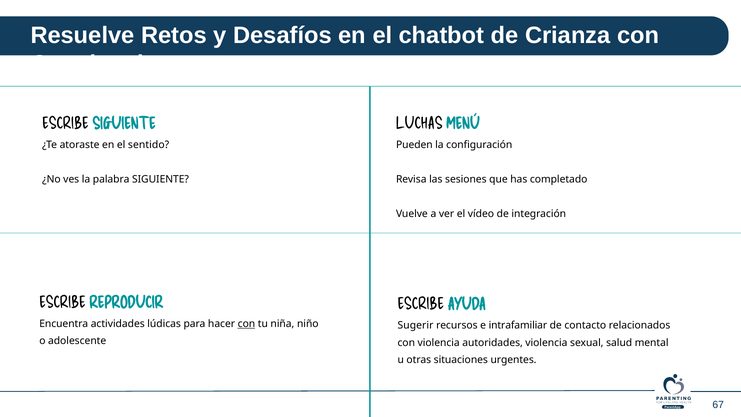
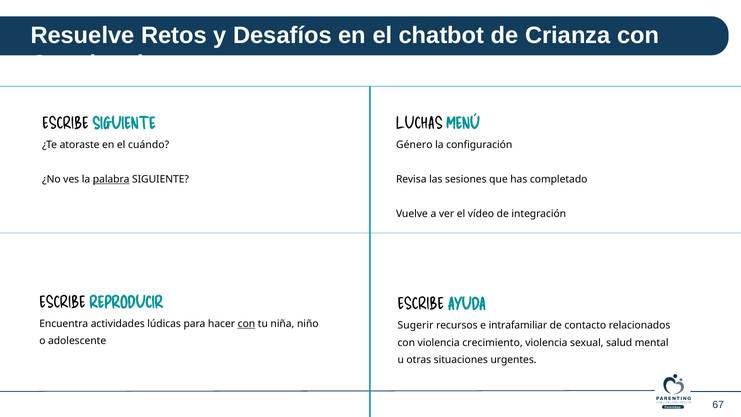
sentido: sentido -> cuándo (149, 145)
Pueden: Pueden -> Género (414, 145)
palabra underline: none -> present (111, 179)
autoridades: autoridades -> crecimiento (493, 343)
